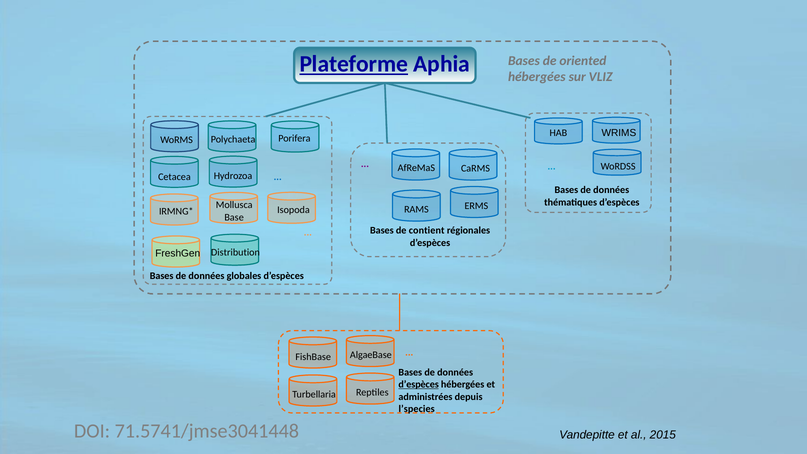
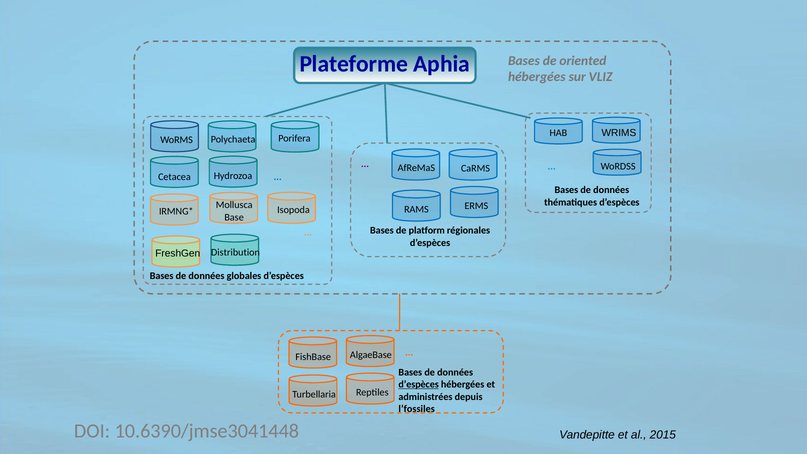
Plateforme underline: present -> none (354, 64)
contient: contient -> platform (427, 231)
l’species: l’species -> l’fossiles (417, 409)
71.5741/jmse3041448: 71.5741/jmse3041448 -> 10.6390/jmse3041448 (207, 431)
